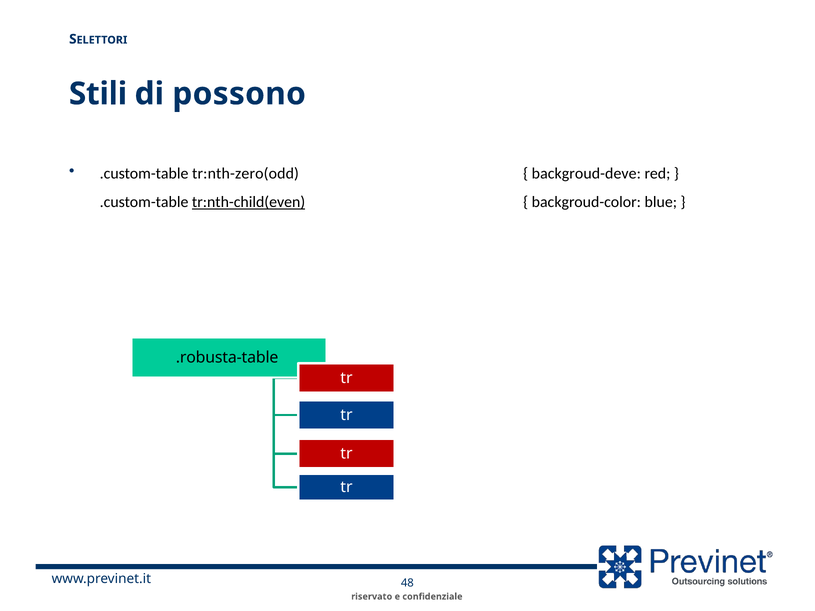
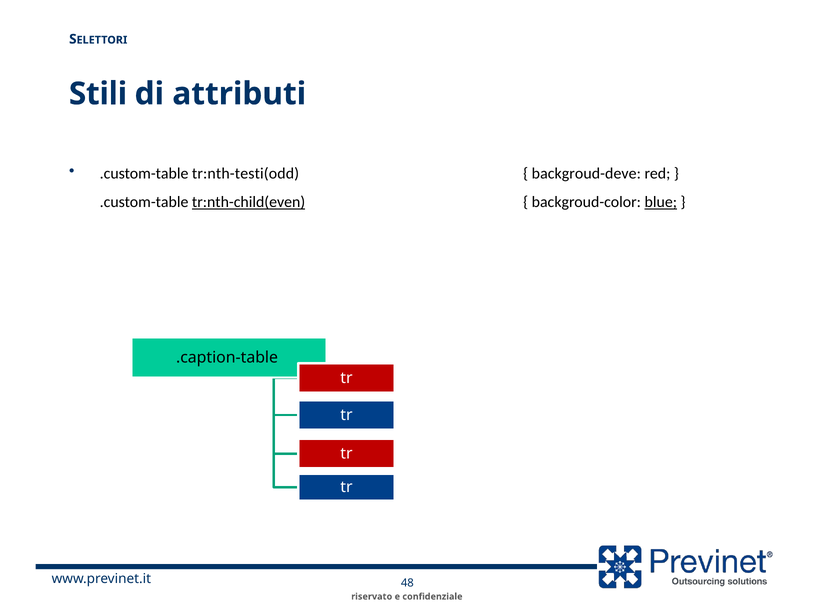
possono: possono -> attributi (239, 94)
tr:nth-zero(odd: tr:nth-zero(odd -> tr:nth-testi(odd (246, 174)
blue underline: none -> present (661, 202)
.robusta-table: .robusta-table -> .caption-table (227, 358)
